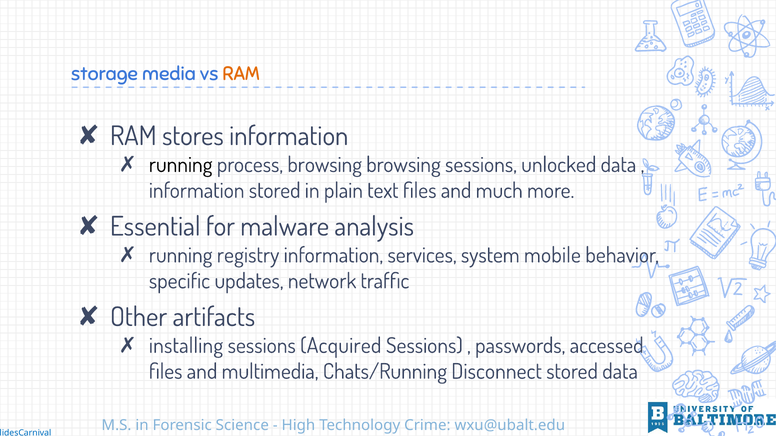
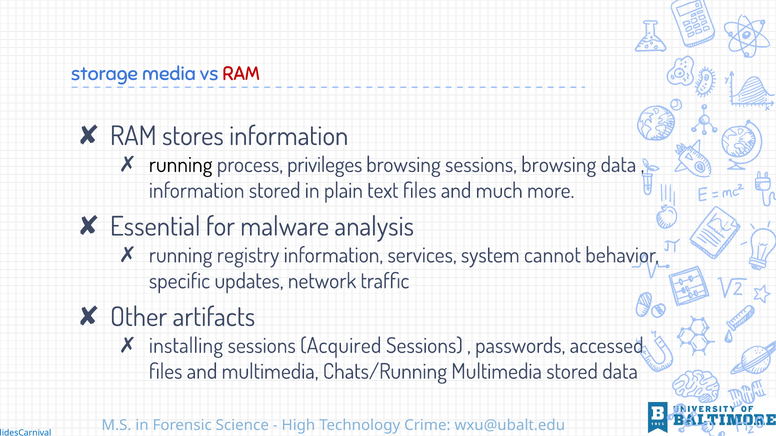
RAM colour: orange -> red (241, 74)
process browsing: browsing -> privileges (325, 165)
sessions unlocked: unlocked -> browsing (559, 165)
mobile: mobile -> cannot (552, 256)
Chats/Running Disconnect: Disconnect -> Multimedia (497, 372)
